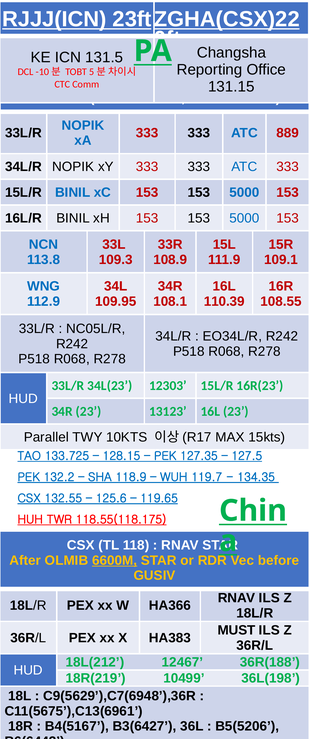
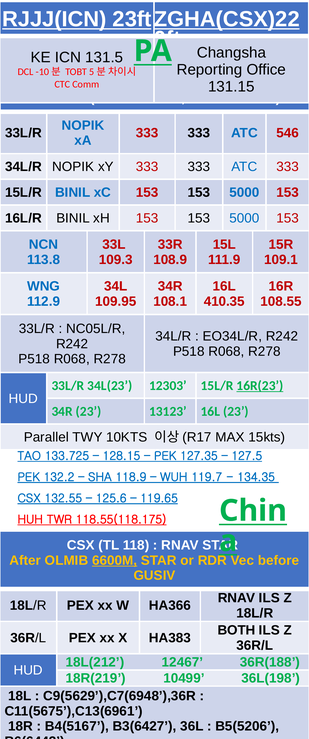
889: 889 -> 546 (288, 133)
110.39: 110.39 -> 410.35 (224, 302)
16R(23 underline: none -> present (260, 386)
MUST: MUST -> BOTH (236, 631)
